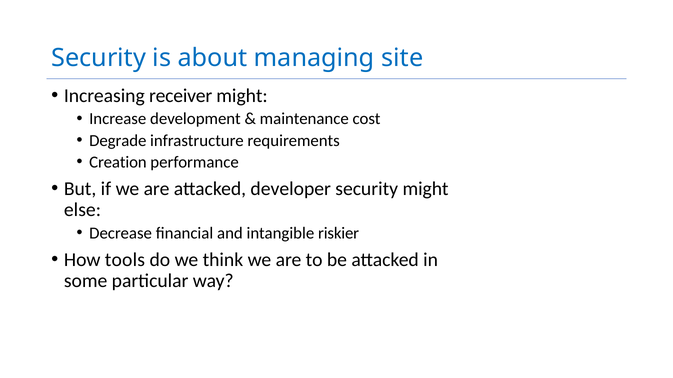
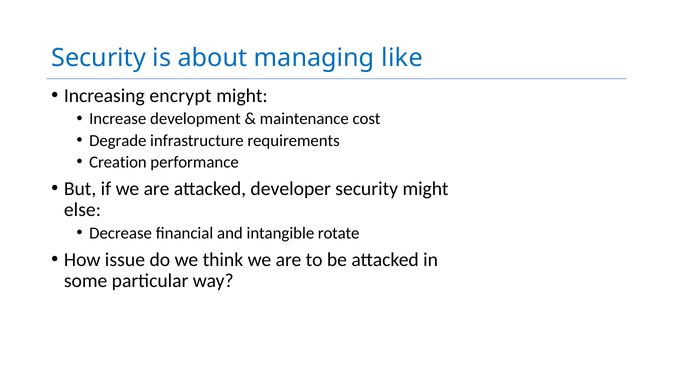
site: site -> like (402, 58)
receiver: receiver -> encrypt (180, 96)
riskier: riskier -> rotate (339, 233)
tools: tools -> issue (125, 260)
